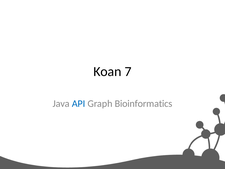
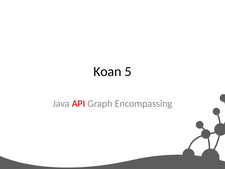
7: 7 -> 5 (128, 71)
API colour: blue -> red (79, 103)
Bioinformatics: Bioinformatics -> Encompassing (144, 103)
